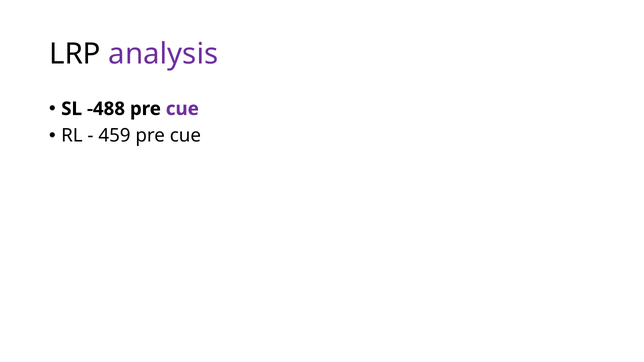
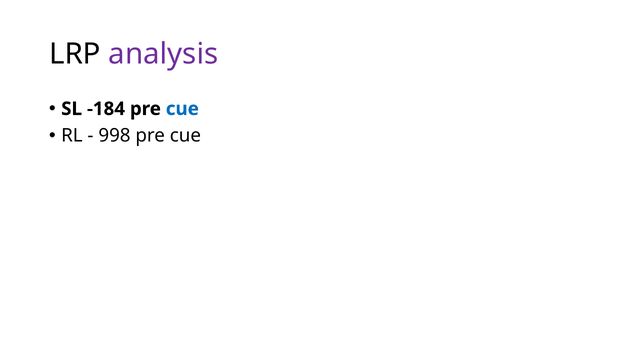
-488: -488 -> -184 (106, 109)
cue colour: purple -> blue (182, 109)
459: 459 -> 998 (115, 136)
